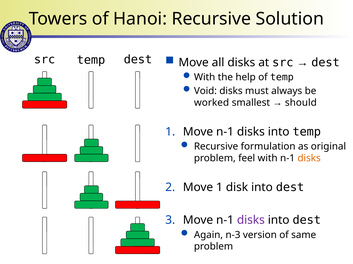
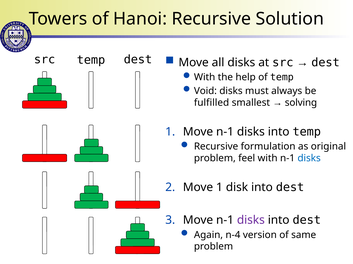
worked: worked -> fulfilled (212, 103)
should: should -> solving (301, 103)
disks colour: orange -> blue (309, 159)
n-3: n-3 -> n-4 (233, 235)
